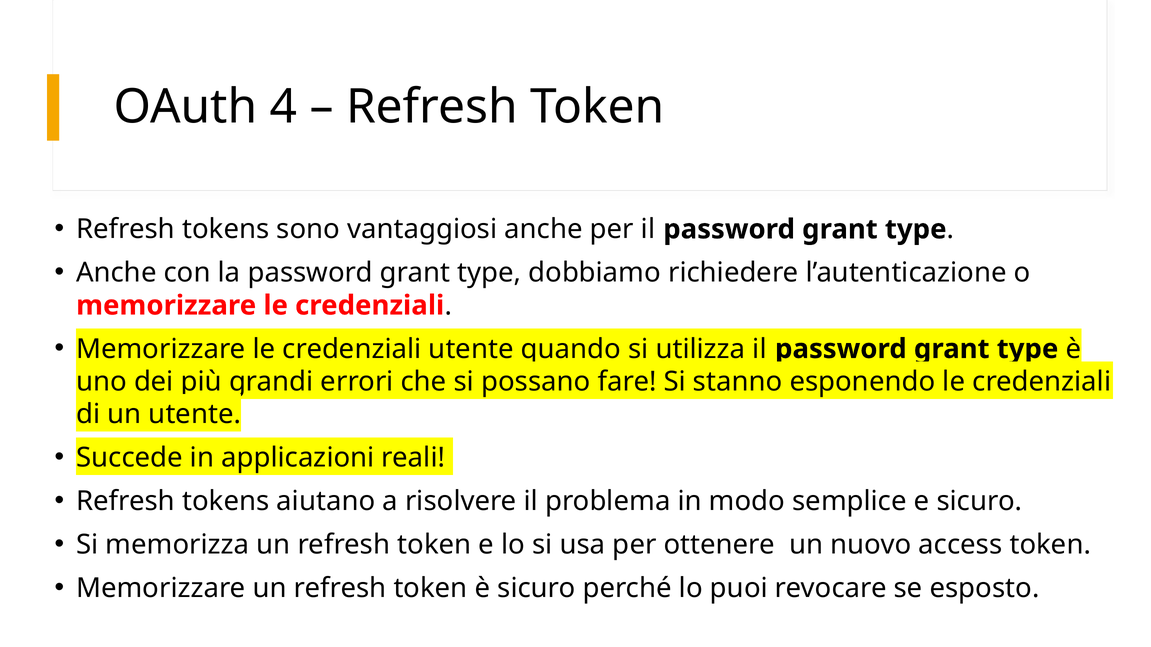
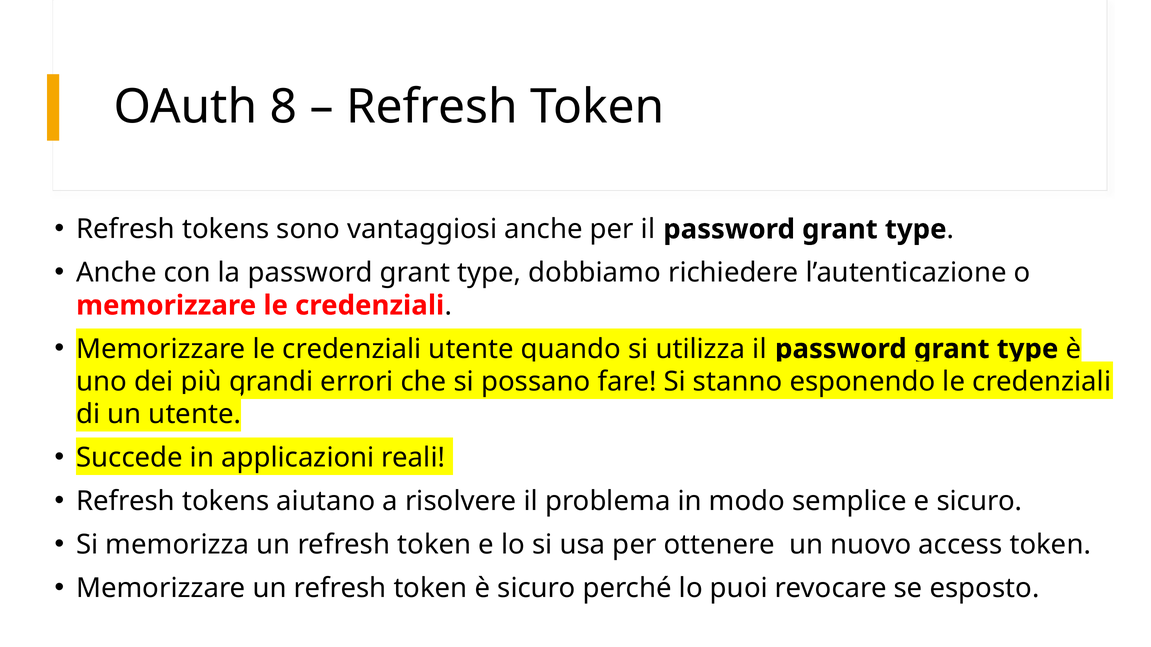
4: 4 -> 8 (284, 107)
